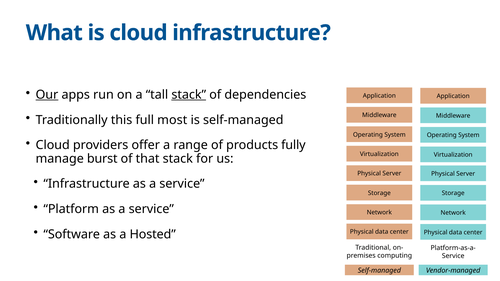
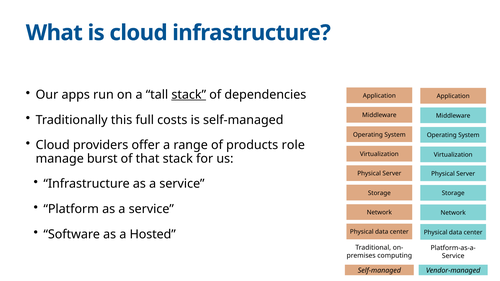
Our underline: present -> none (47, 95)
most: most -> costs (172, 120)
fully: fully -> role (293, 145)
